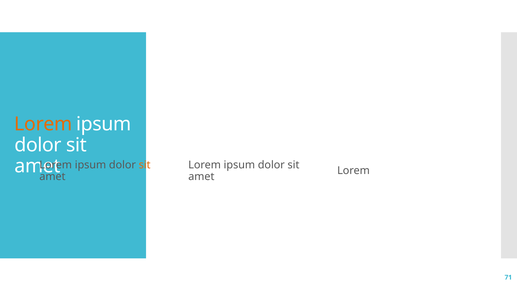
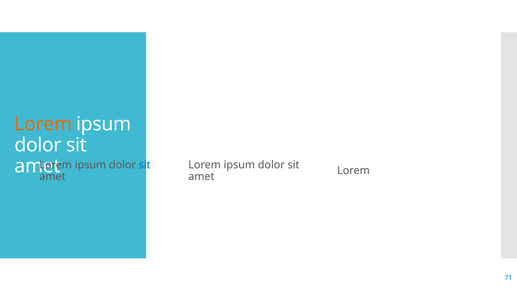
sit colour: orange -> blue (145, 165)
